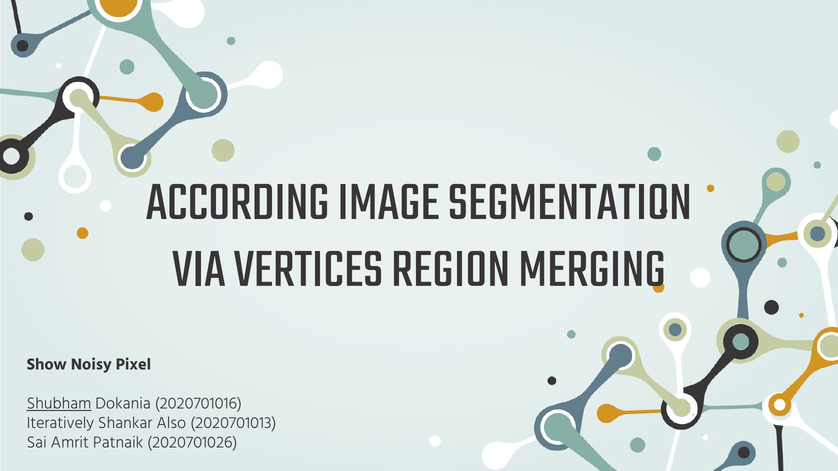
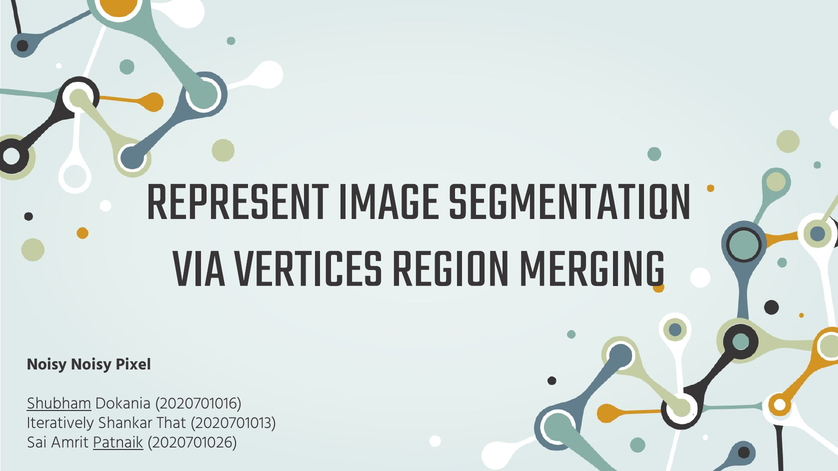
ACCORDING: ACCORDING -> REPRESENT (237, 201)
Show: Show -> Noisy (47, 365)
Also: Also -> That (171, 423)
Patnaik underline: none -> present (118, 443)
